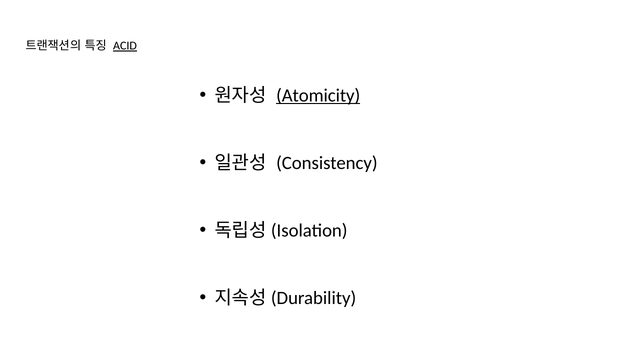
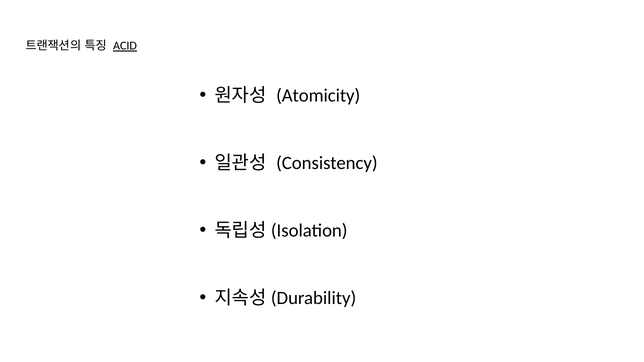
Atomicity underline: present -> none (318, 95)
